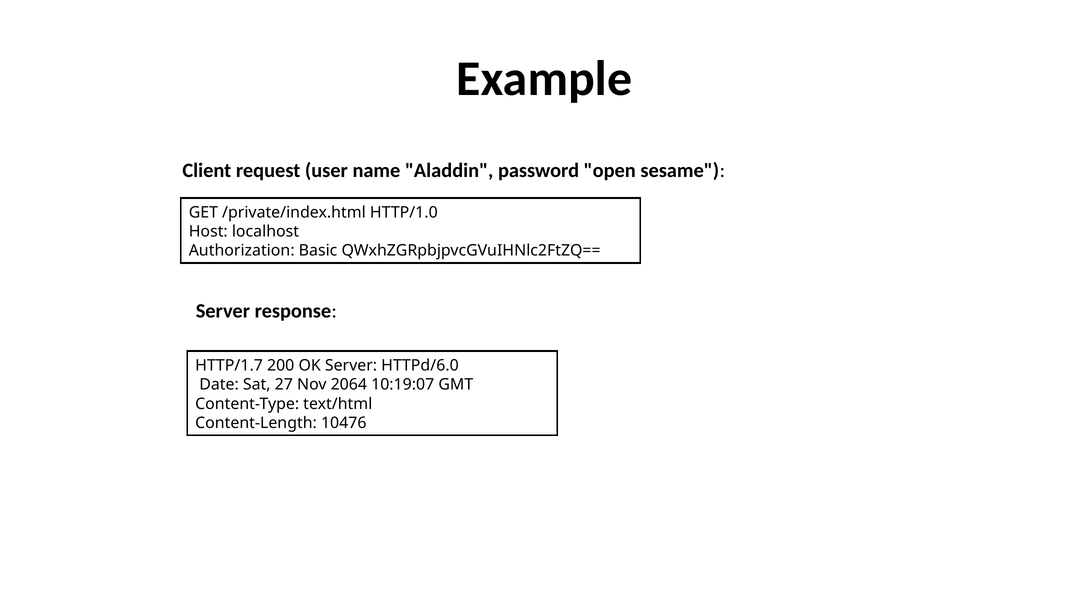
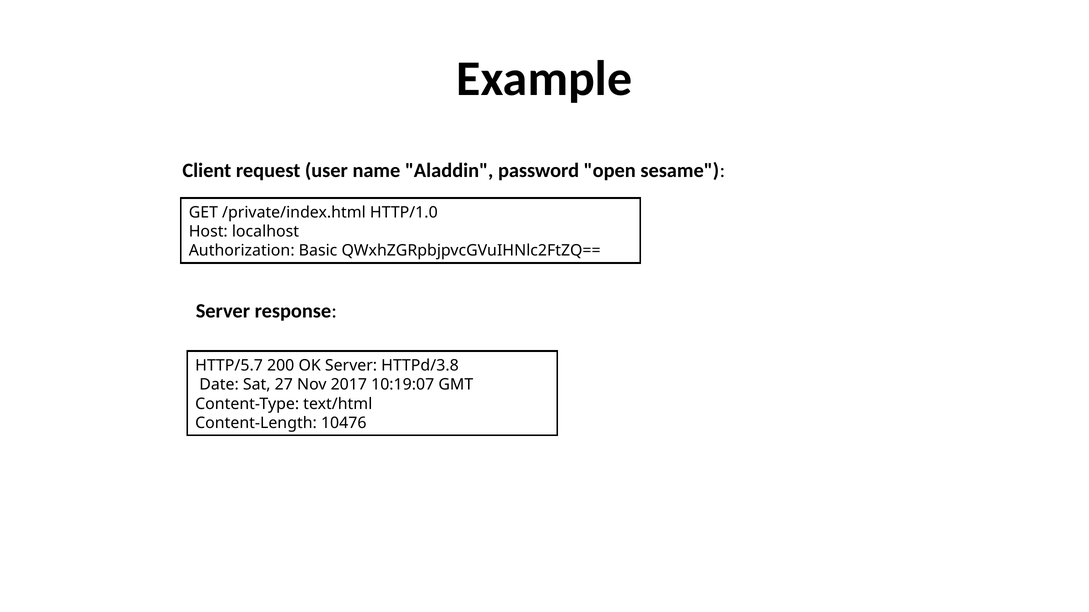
HTTP/1.7: HTTP/1.7 -> HTTP/5.7 (229, 366)
HTTPd/6.0: HTTPd/6.0 -> HTTPd/3.8 (420, 366)
2064: 2064 -> 2017 (349, 385)
